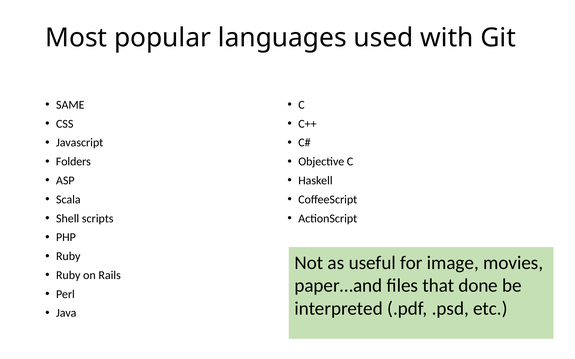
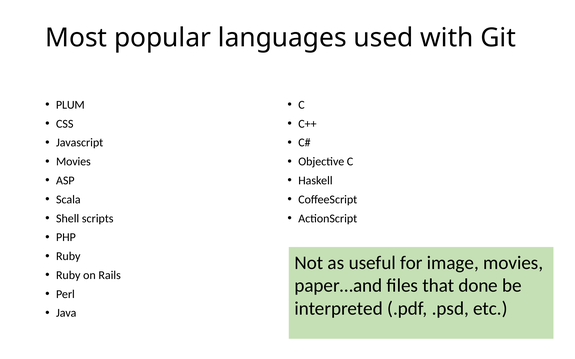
SAME: SAME -> PLUM (70, 105)
Folders: Folders -> Movies (73, 162)
